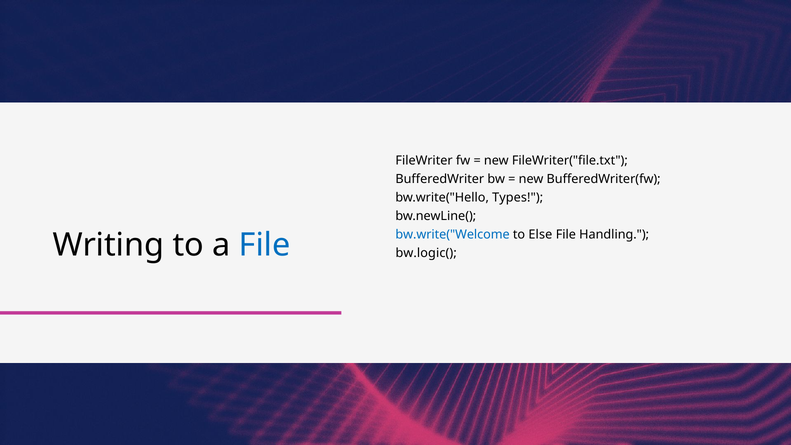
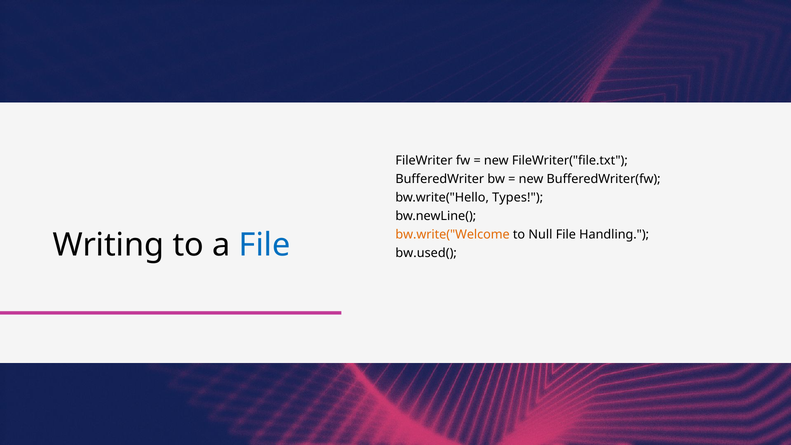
bw.write("Welcome colour: blue -> orange (453, 235)
Else: Else -> Null (540, 235)
bw.logic(: bw.logic( -> bw.used( (426, 253)
